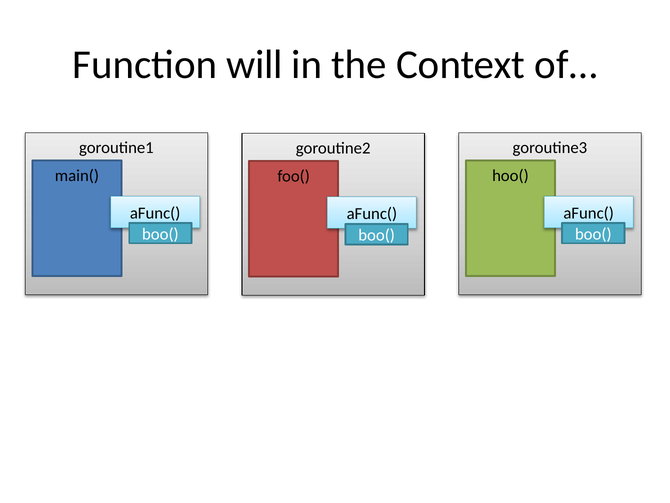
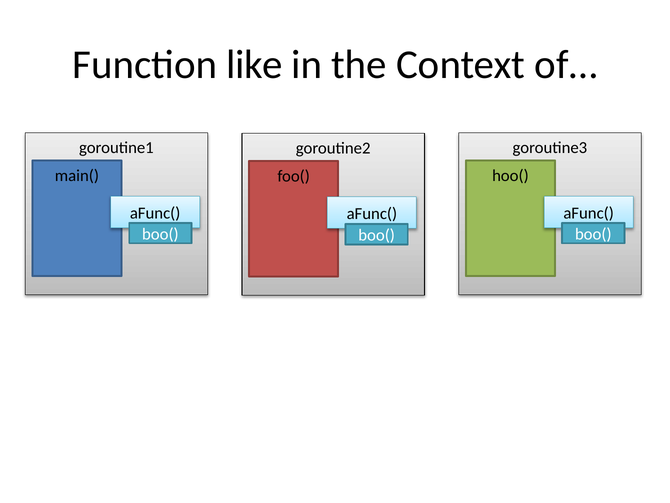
will: will -> like (254, 65)
